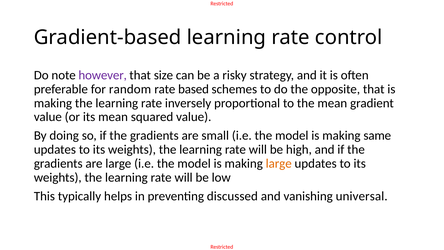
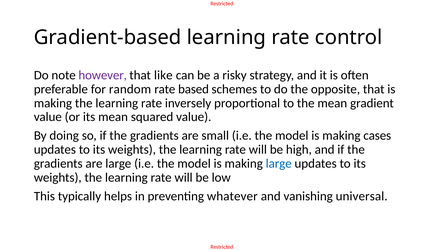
size: size -> like (163, 75)
same: same -> cases (377, 136)
large colour: orange -> blue (279, 163)
discussed: discussed -> whatever (232, 196)
